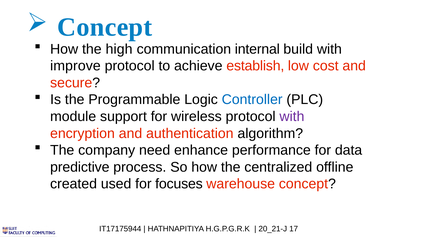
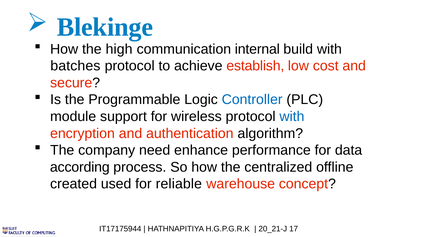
Concept: Concept -> Blekinge (105, 27)
improve: improve -> batches (75, 66)
with colour: purple -> blue (292, 116)
predictive: predictive -> according (80, 167)
focuses: focuses -> reliable (179, 184)
